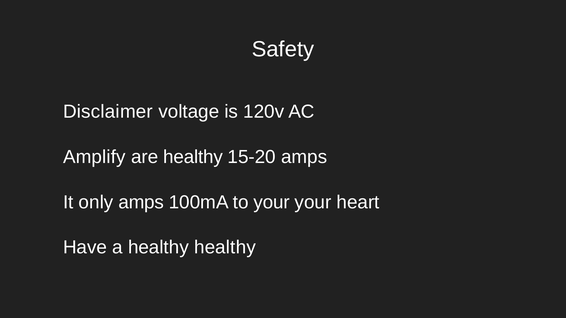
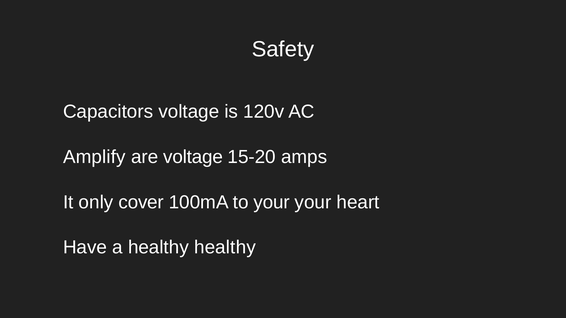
Disclaimer: Disclaimer -> Capacitors (108, 112)
are healthy: healthy -> voltage (193, 157)
only amps: amps -> cover (141, 202)
